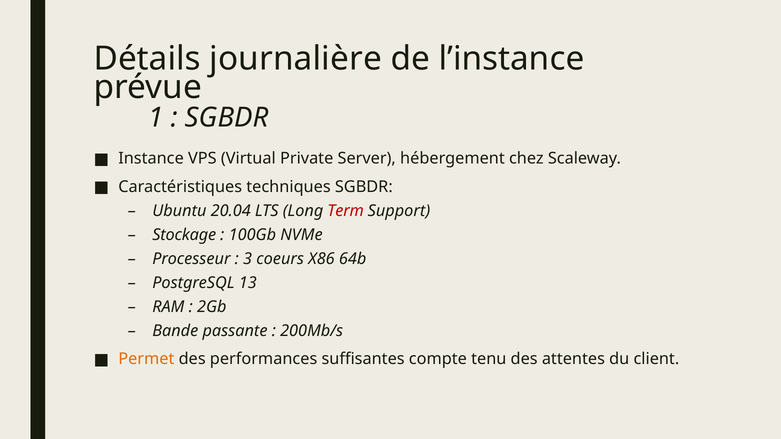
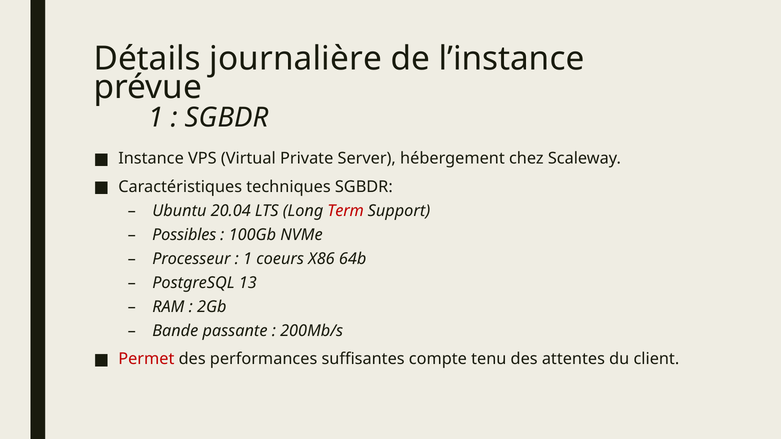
Stockage: Stockage -> Possibles (184, 235)
3: 3 -> 1 (248, 259)
Permet colour: orange -> red (146, 359)
